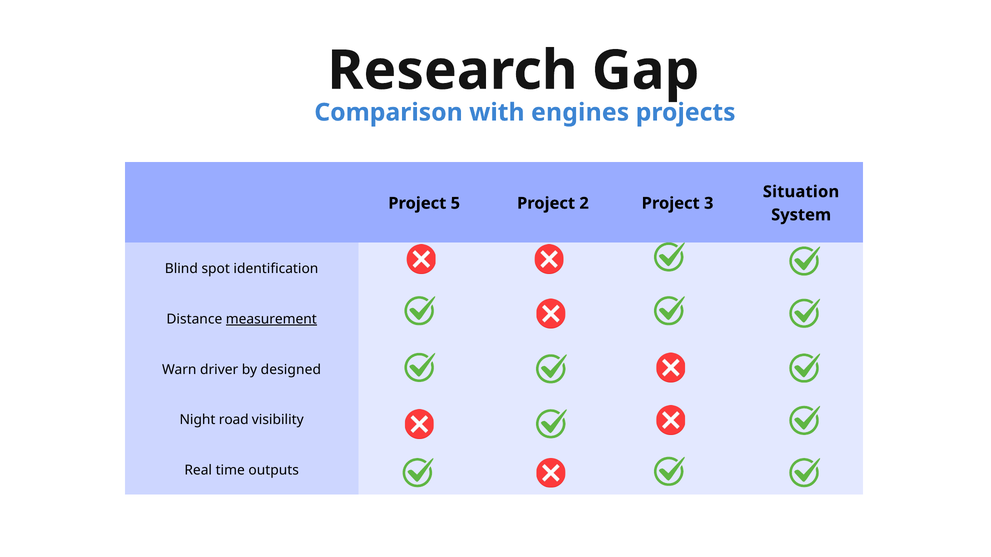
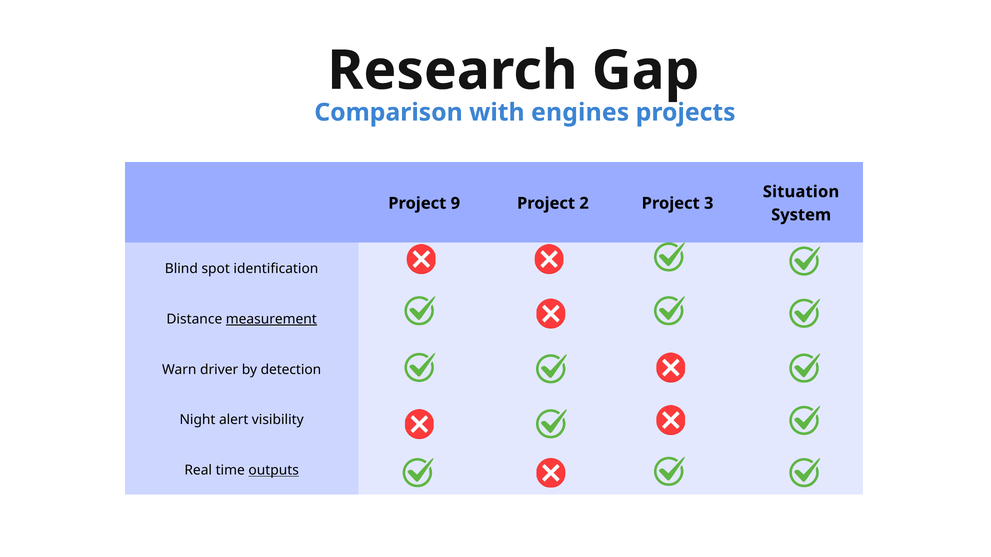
5: 5 -> 9 (455, 203)
designed: designed -> detection (291, 370)
road: road -> alert (234, 420)
outputs underline: none -> present (274, 471)
